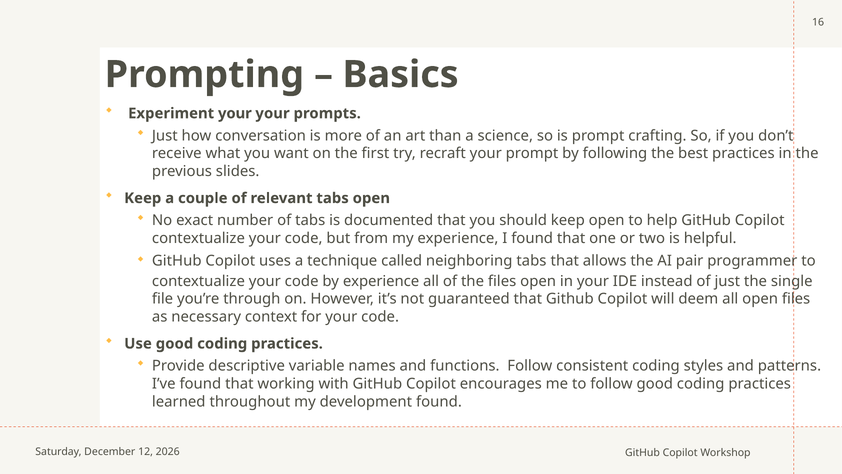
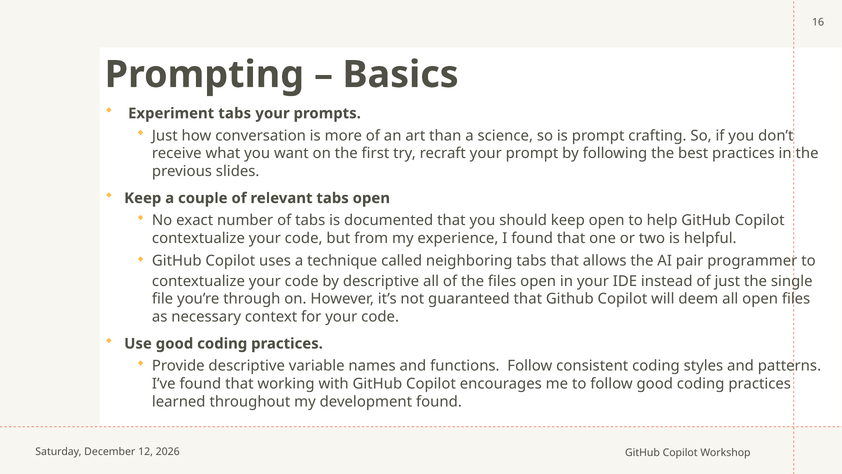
Experiment your: your -> tabs (235, 113)
by experience: experience -> descriptive (381, 281)
